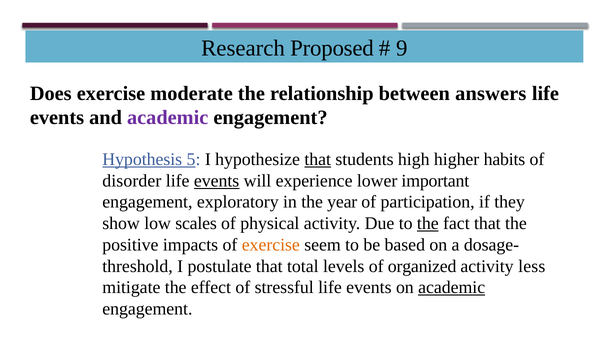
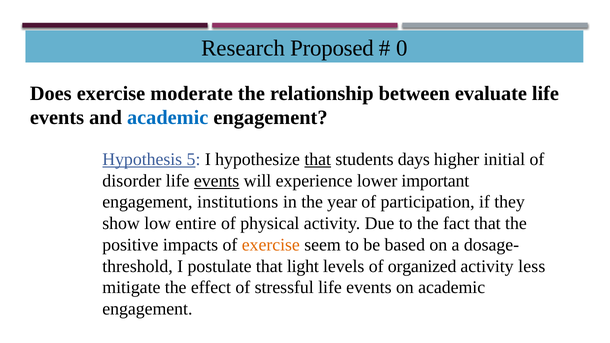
9: 9 -> 0 (402, 48)
answers: answers -> evaluate (491, 93)
academic colour: purple -> blue (168, 118)
high: high -> days (414, 159)
habits: habits -> initial (504, 159)
exploratory: exploratory -> institutions (238, 202)
scales: scales -> entire (196, 224)
the underline: present -> none (428, 224)
total: total -> light (303, 266)
academic underline: present -> none (452, 288)
